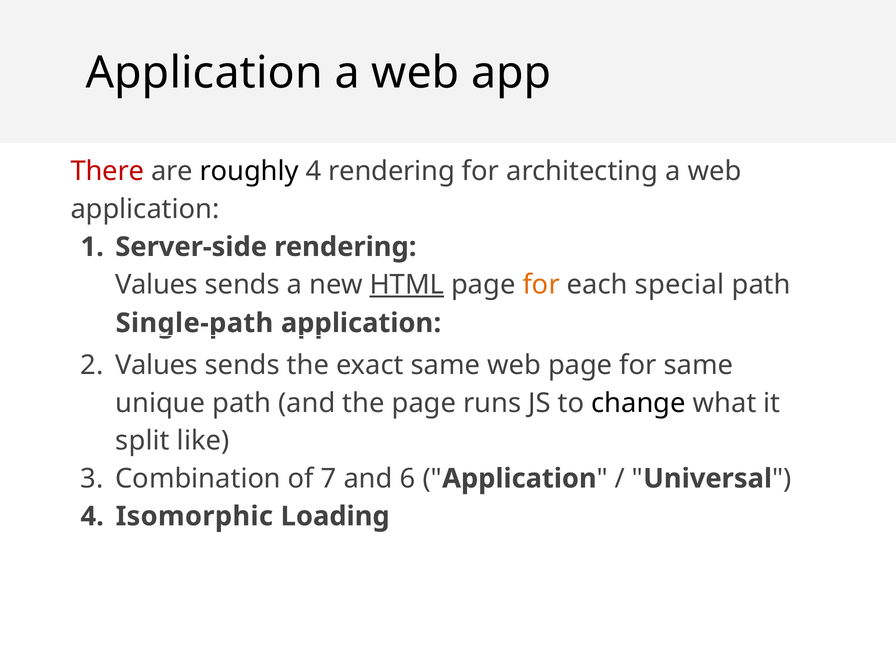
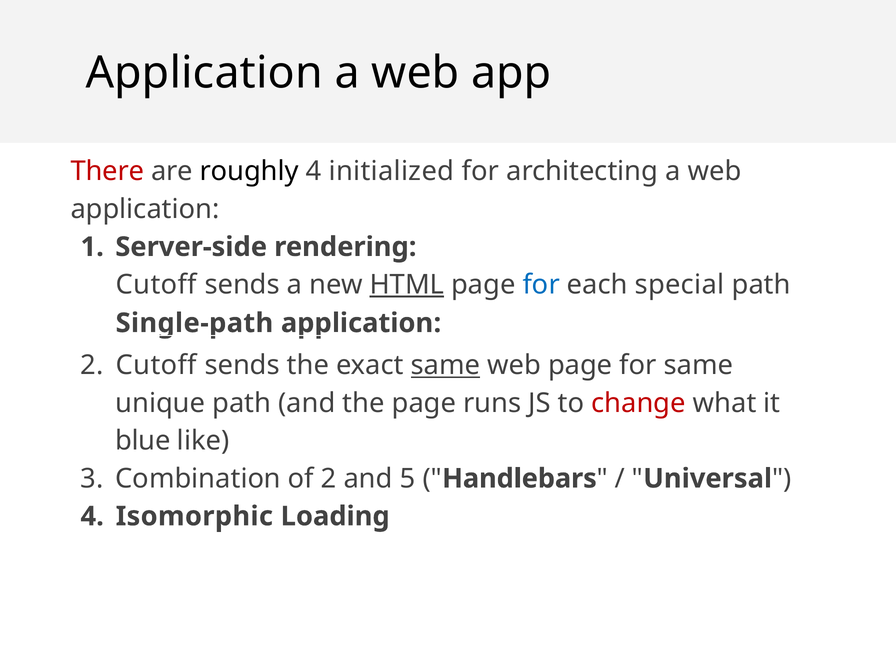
4 rendering: rendering -> initialized (391, 171)
Values: Values -> Cutoff (156, 285)
for colour: orange -> blue (541, 285)
2 Values: Values -> Cutoff (156, 365)
same underline: none -> present (446, 365)
change colour: black -> red (638, 403)
split: split -> blue (143, 441)
of 7: 7 -> 2 (329, 479)
6: 6 -> 5 (408, 479)
Application: Application -> Handlebars (519, 479)
